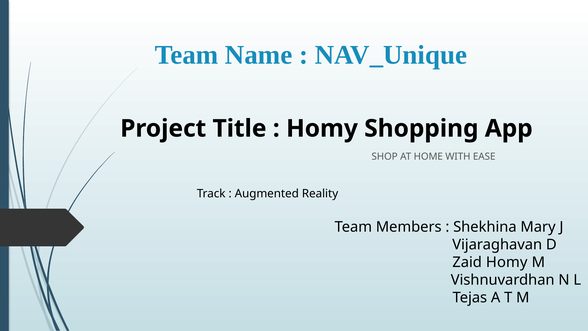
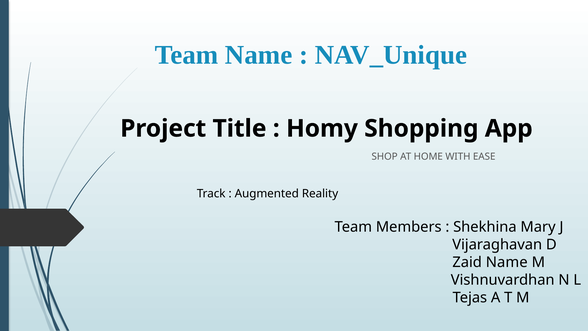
Zaid Homy: Homy -> Name (507, 262)
